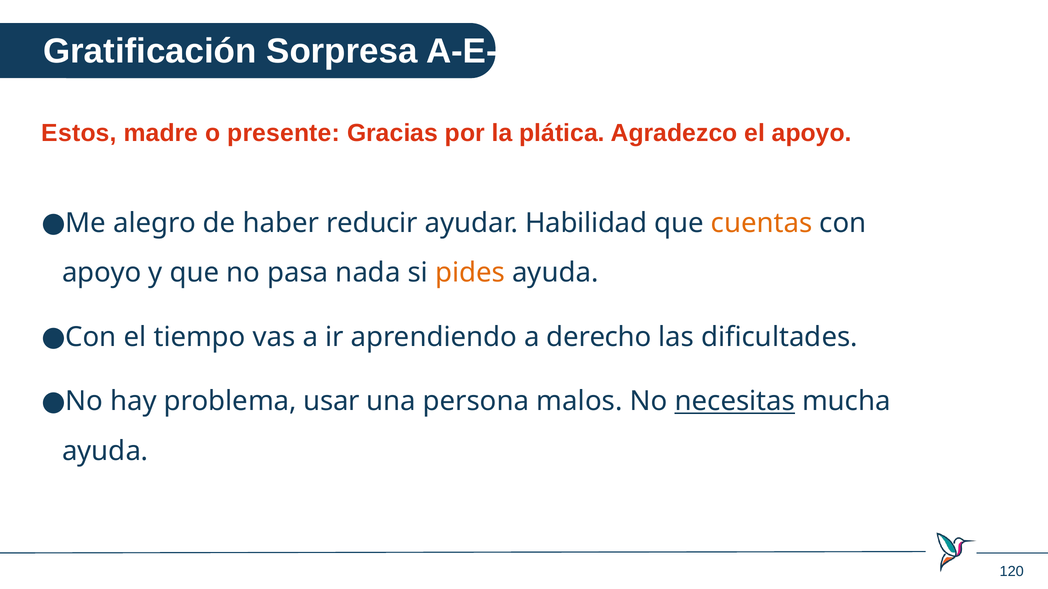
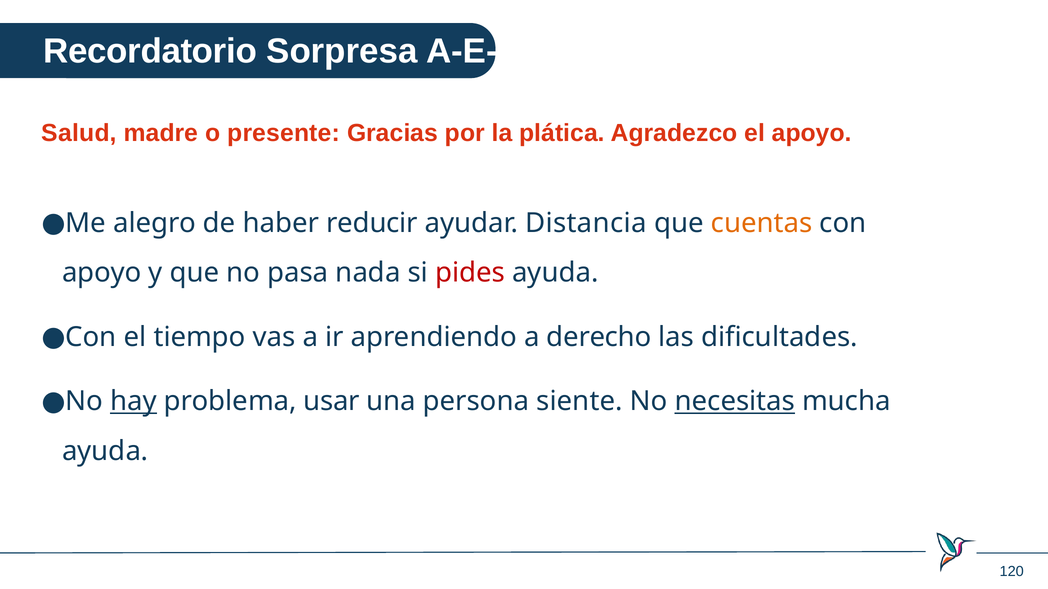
Gratificación: Gratificación -> Recordatorio (150, 51)
Estos: Estos -> Salud (79, 133)
Habilidad: Habilidad -> Distancia (586, 223)
pides colour: orange -> red (470, 273)
hay underline: none -> present (134, 402)
malos: malos -> siente (580, 402)
